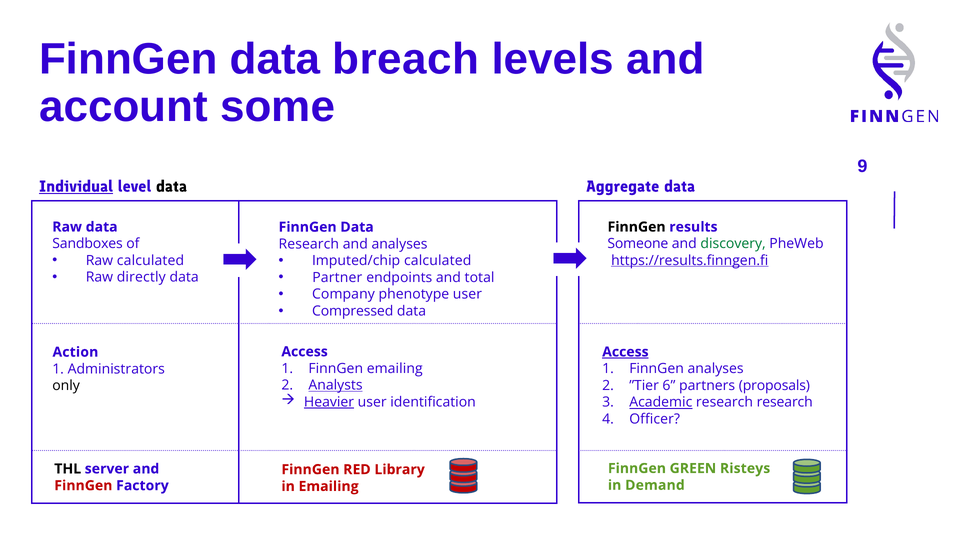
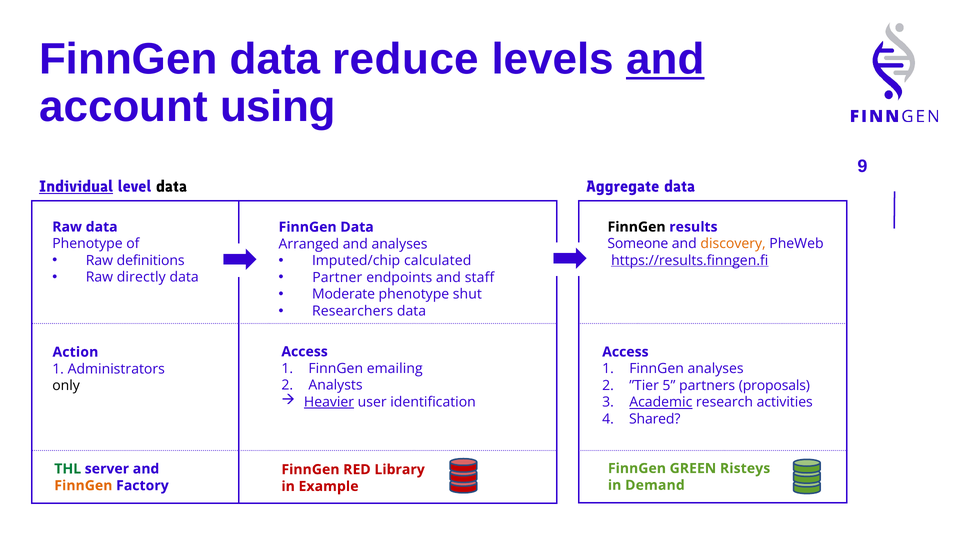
breach: breach -> reduce (406, 59)
and underline: none -> present (665, 59)
some: some -> using (278, 107)
Sandboxes: Sandboxes -> Phenotype (87, 244)
discovery colour: green -> orange (733, 244)
Research: Research -> Arranged (309, 244)
Raw calculated: calculated -> definitions (151, 261)
total: total -> staff (480, 278)
Company: Company -> Moderate (344, 295)
phenotype user: user -> shut (467, 295)
Compressed: Compressed -> Researchers (353, 311)
Access underline: present -> none (625, 352)
Analysts underline: present -> none (336, 386)
6: 6 -> 5 (669, 386)
research research: research -> activities (785, 403)
Officer: Officer -> Shared (655, 420)
THL colour: black -> green (68, 469)
FinnGen colour: red -> orange (83, 486)
in Emailing: Emailing -> Example (329, 487)
